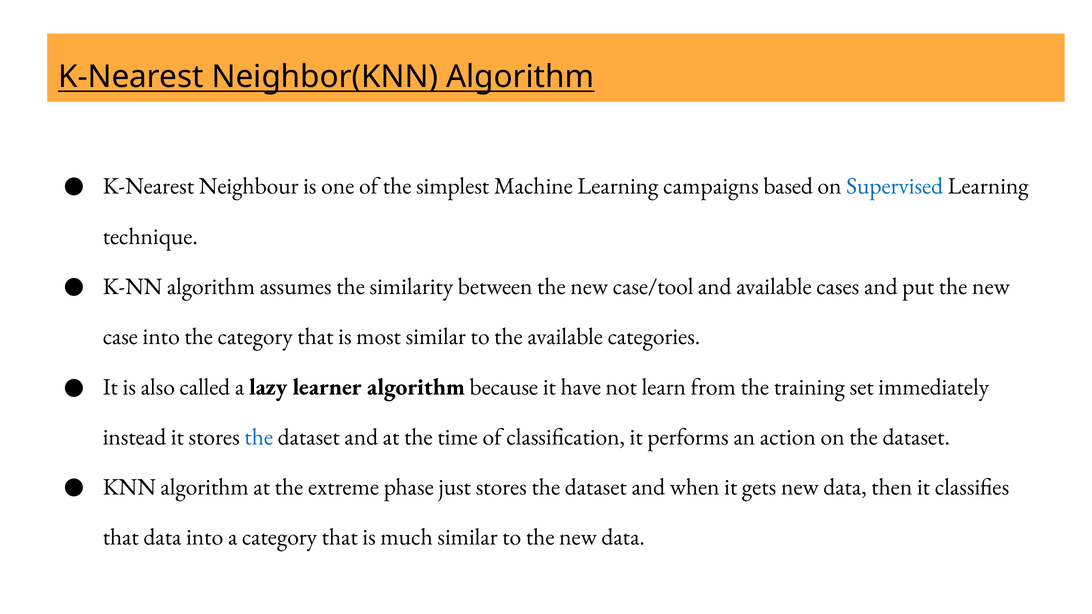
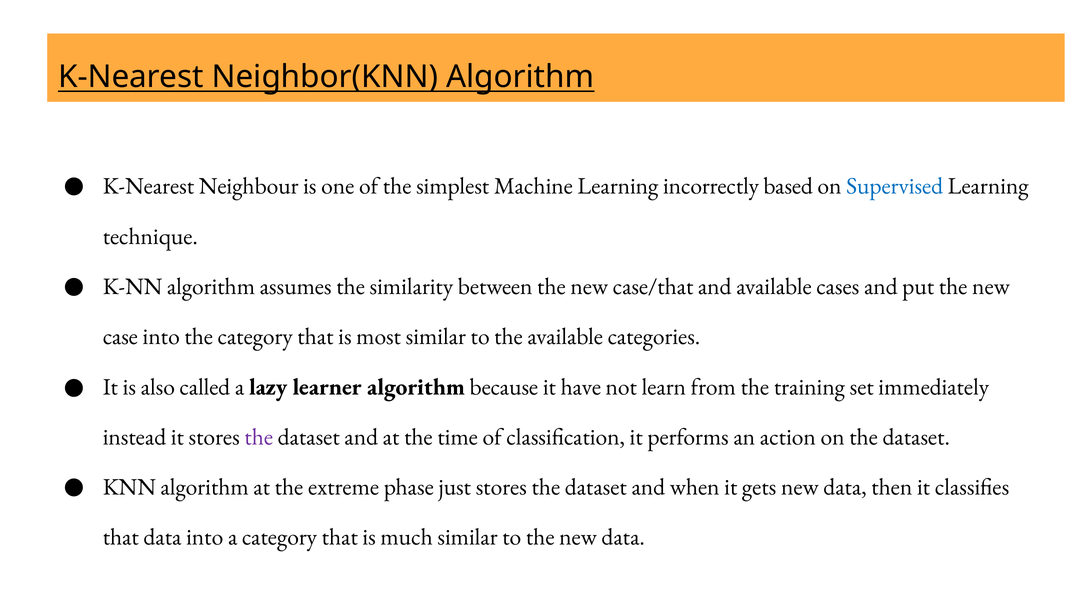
campaigns: campaigns -> incorrectly (711, 186)
case/tool: case/tool -> case/that (653, 287)
the colour: blue -> purple (259, 437)
